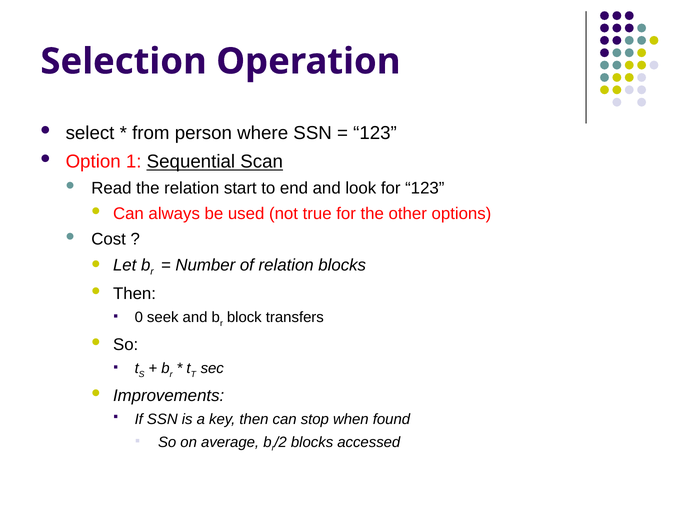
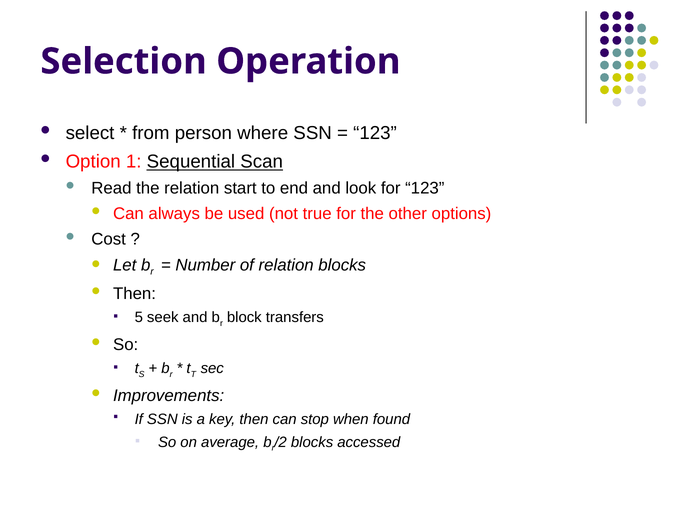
0: 0 -> 5 (139, 317)
